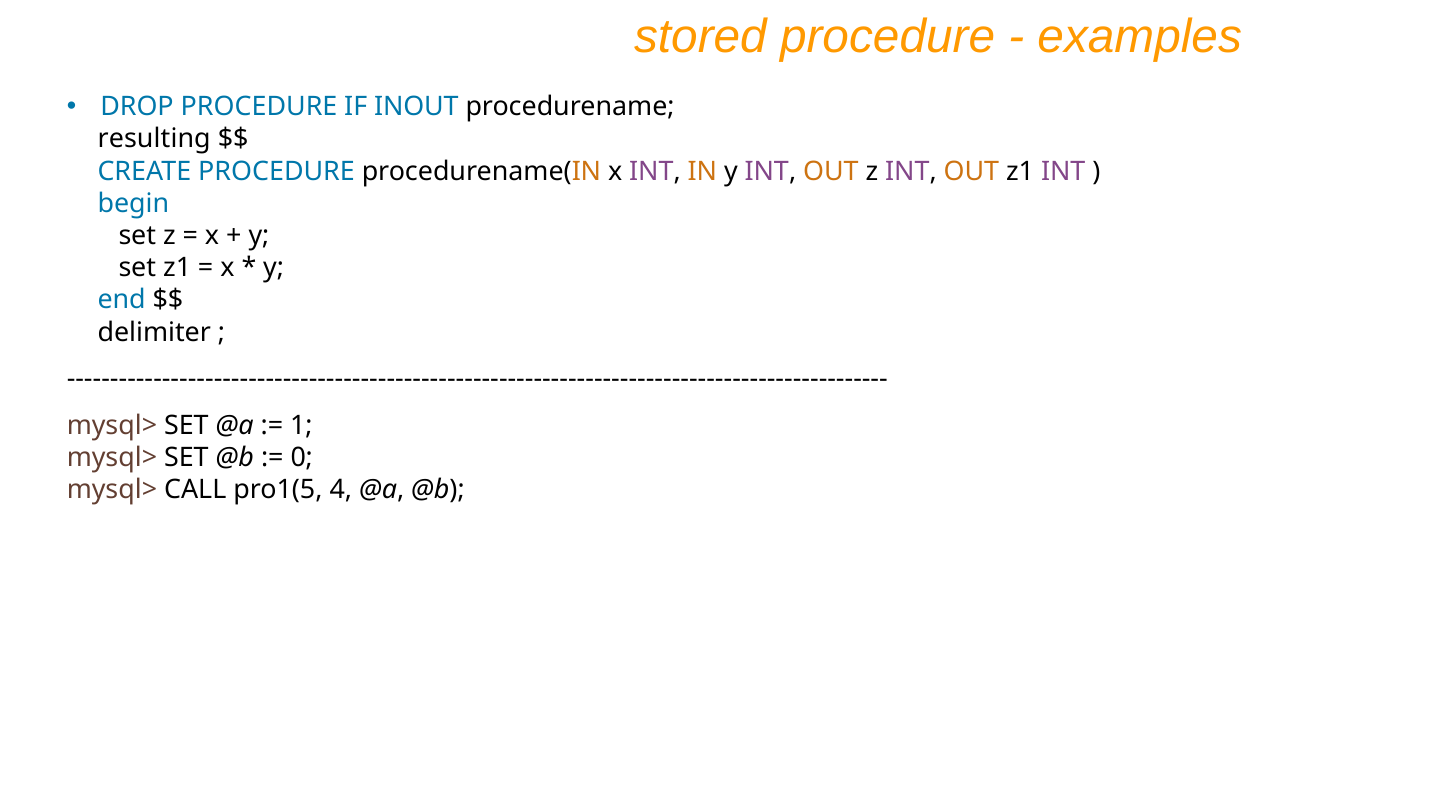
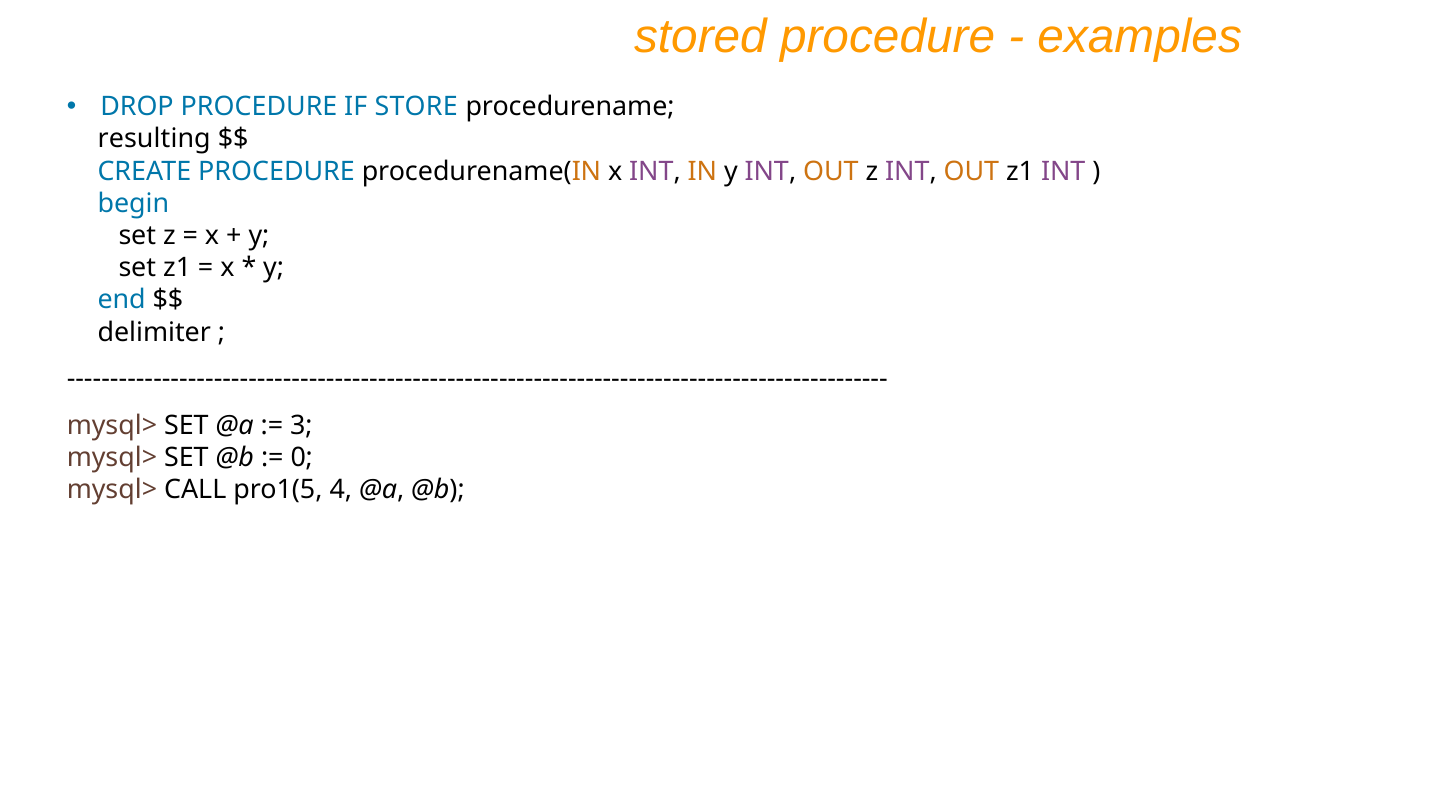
INOUT: INOUT -> STORE (416, 107)
1: 1 -> 3 (301, 426)
